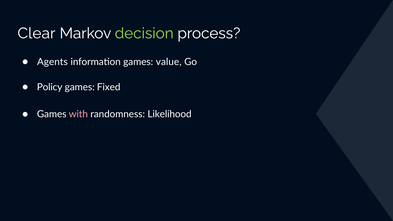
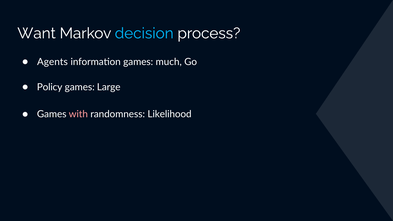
Clear: Clear -> Want (37, 33)
decision colour: light green -> light blue (144, 33)
value: value -> much (169, 62)
Fixed: Fixed -> Large (109, 87)
